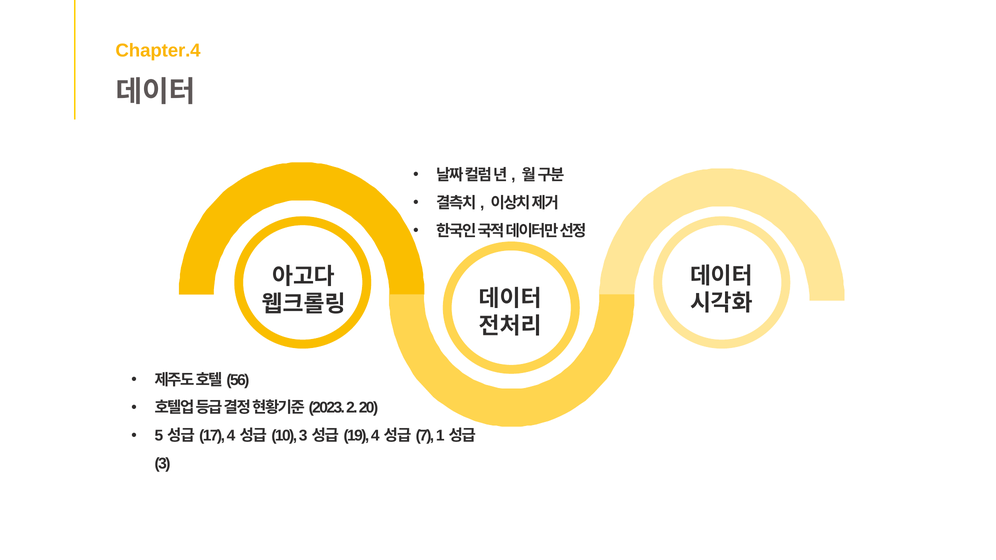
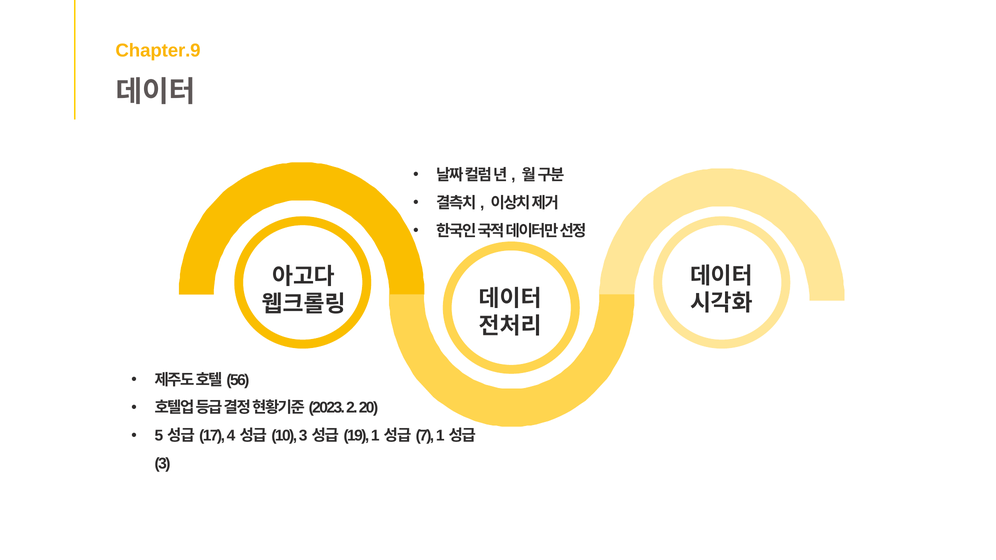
Chapter.4: Chapter.4 -> Chapter.9 (158, 50)
4: 4 -> 1 (375, 436)
